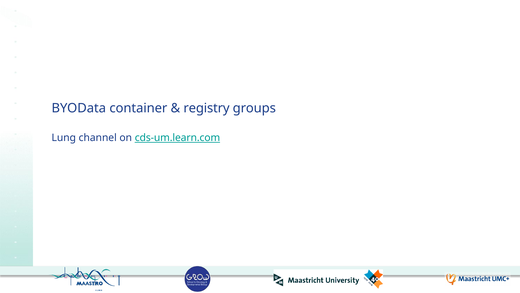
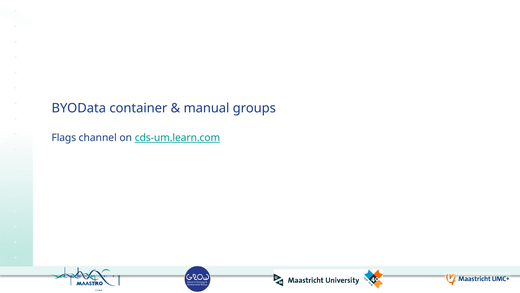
registry: registry -> manual (207, 108)
Lung: Lung -> Flags (64, 137)
